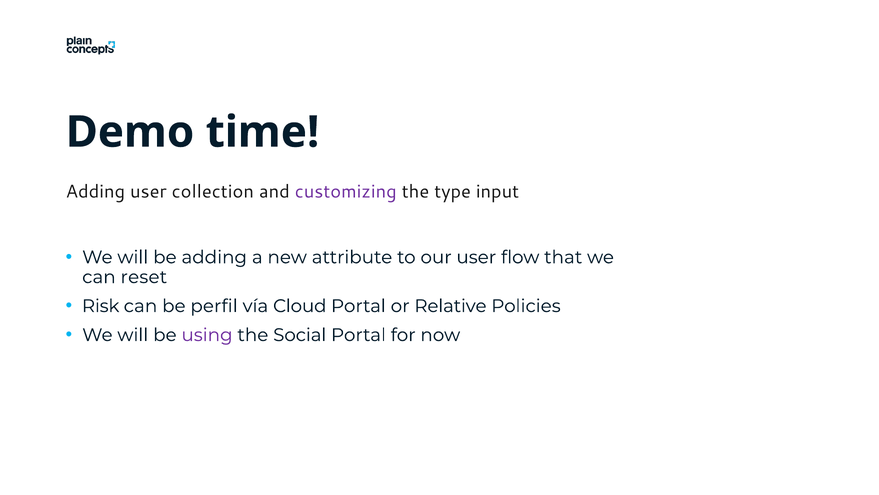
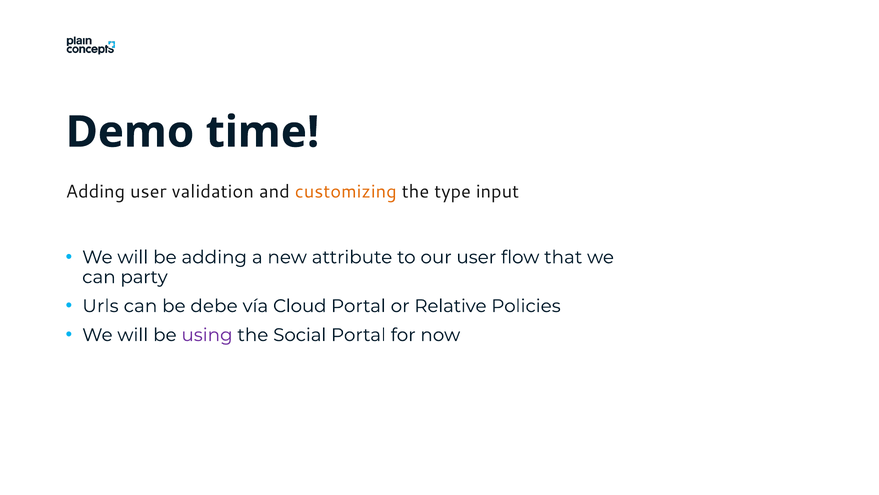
collection: collection -> validation (213, 192)
customizing colour: purple -> orange (346, 192)
reset: reset -> party (144, 277)
Risk: Risk -> Urls (100, 306)
perfil: perfil -> debe (214, 306)
